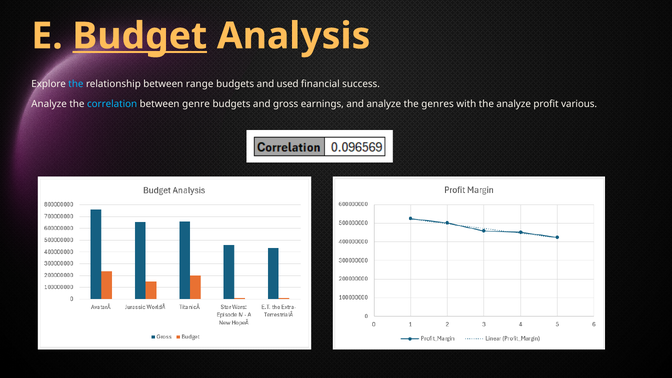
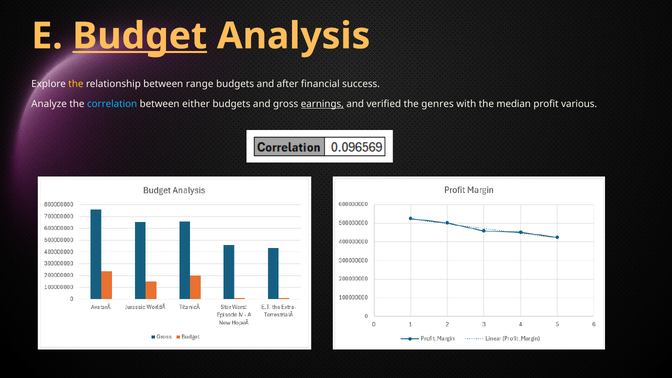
the colour: light blue -> yellow (76, 84)
used: used -> after (288, 84)
genre: genre -> either (196, 104)
earnings underline: none -> present (322, 104)
and analyze: analyze -> verified (384, 104)
the analyze: analyze -> median (514, 104)
